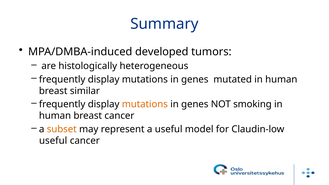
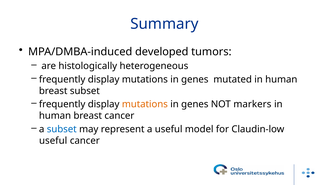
breast similar: similar -> subset (85, 91)
smoking: smoking -> markers (252, 104)
subset colour: orange -> blue (62, 129)
